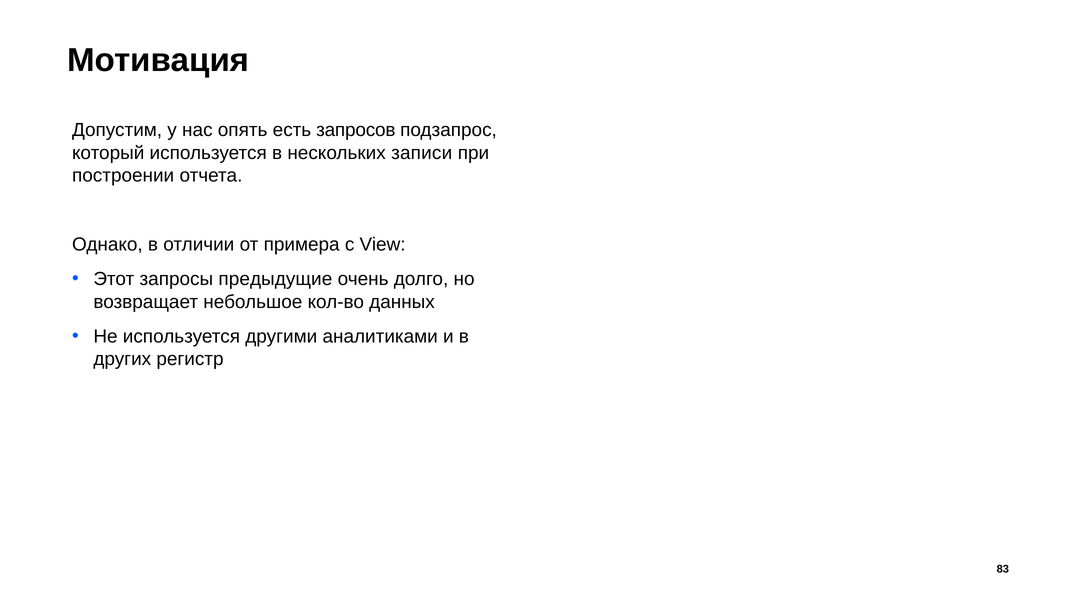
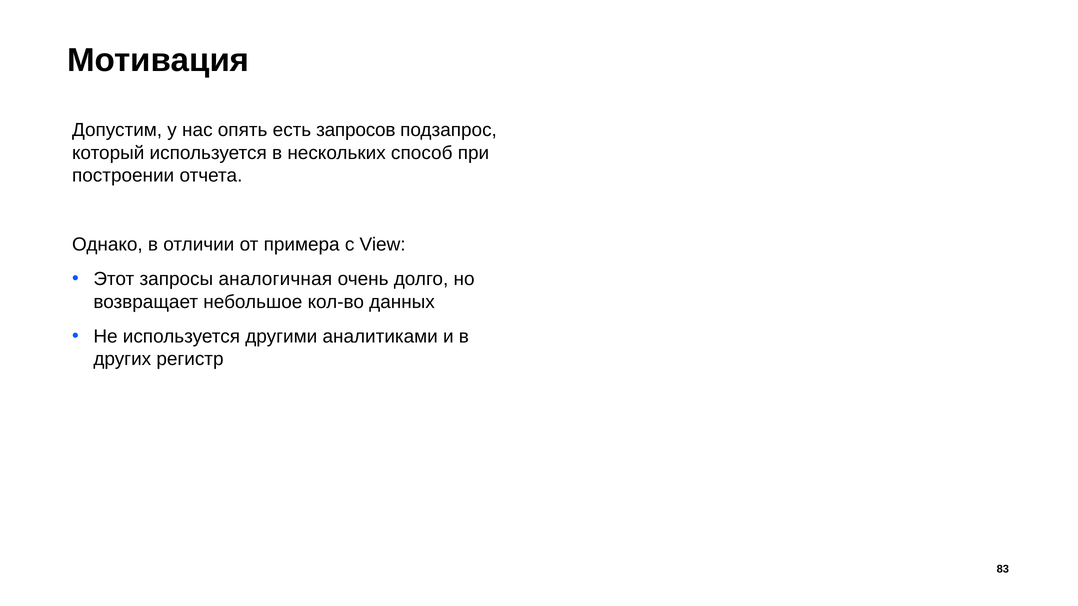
записи: записи -> способ (422, 153)
предыдущие: предыдущие -> аналогичная (275, 279)
